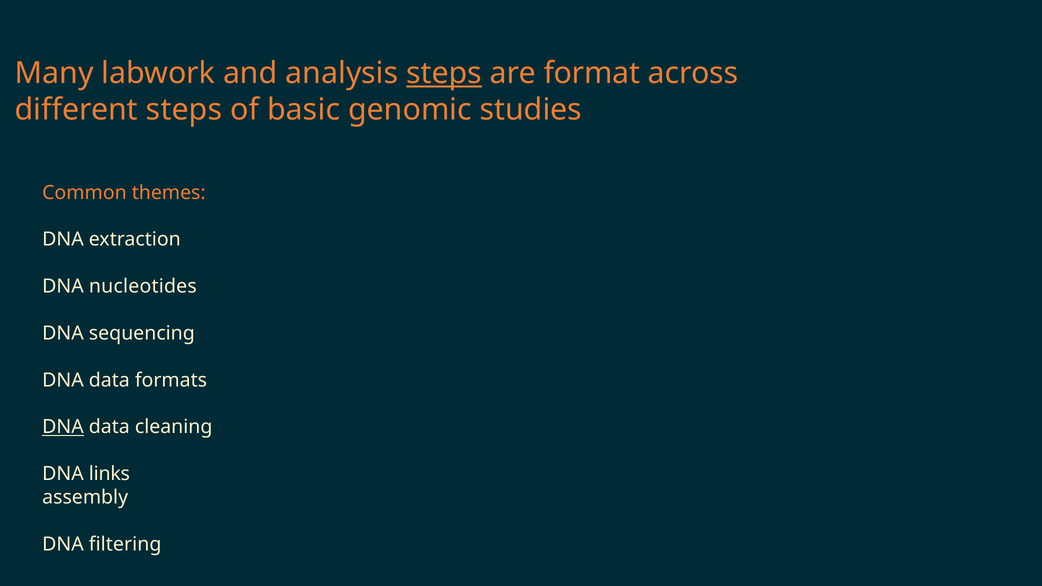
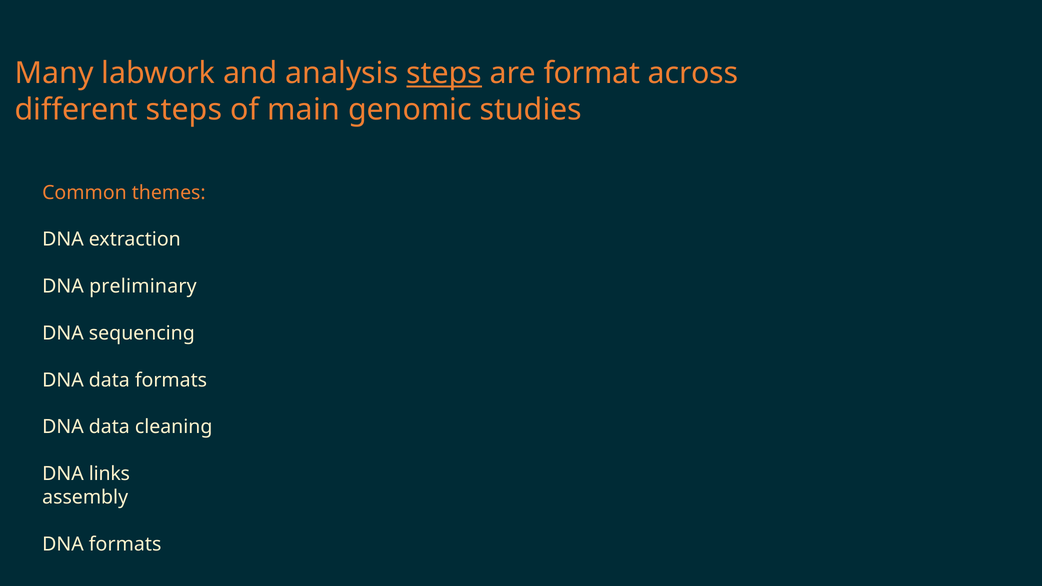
basic: basic -> main (304, 110)
nucleotides: nucleotides -> preliminary (143, 286)
DNA underline: present -> none (63, 427)
DNA filtering: filtering -> formats (125, 544)
